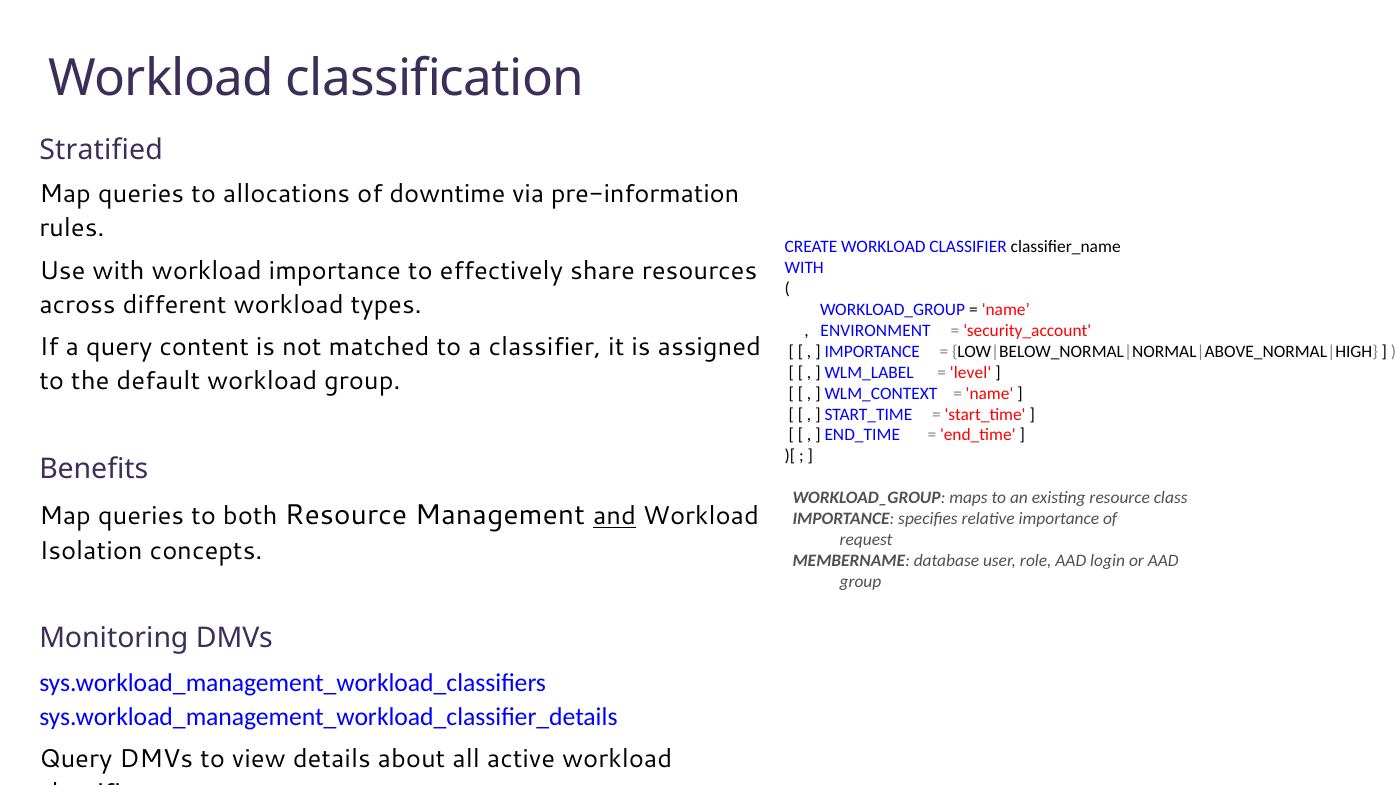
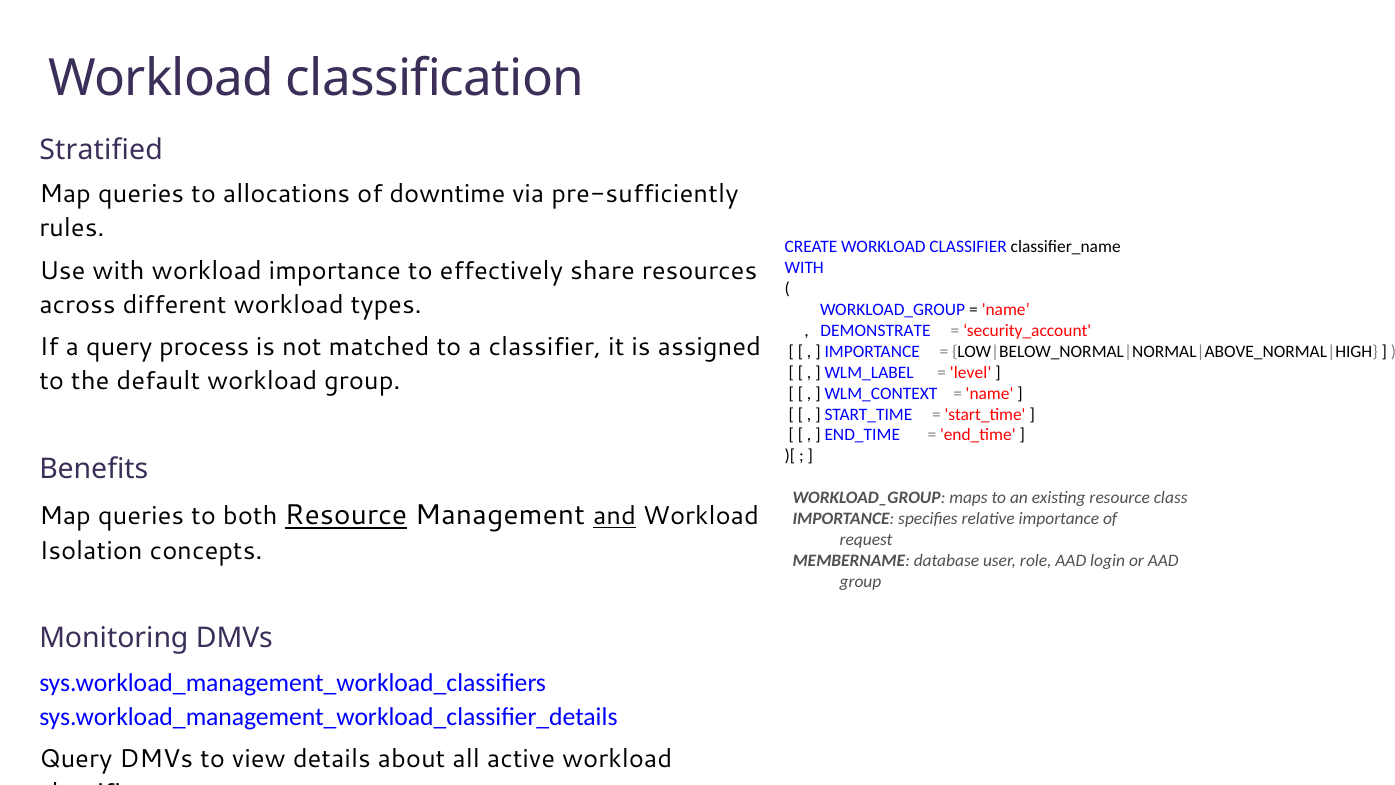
pre-information: pre-information -> pre-sufficiently (645, 194)
ENVIRONMENT: ENVIRONMENT -> DEMONSTRATE (876, 330)
content: content -> process (204, 347)
Resource underline: none -> present (346, 515)
